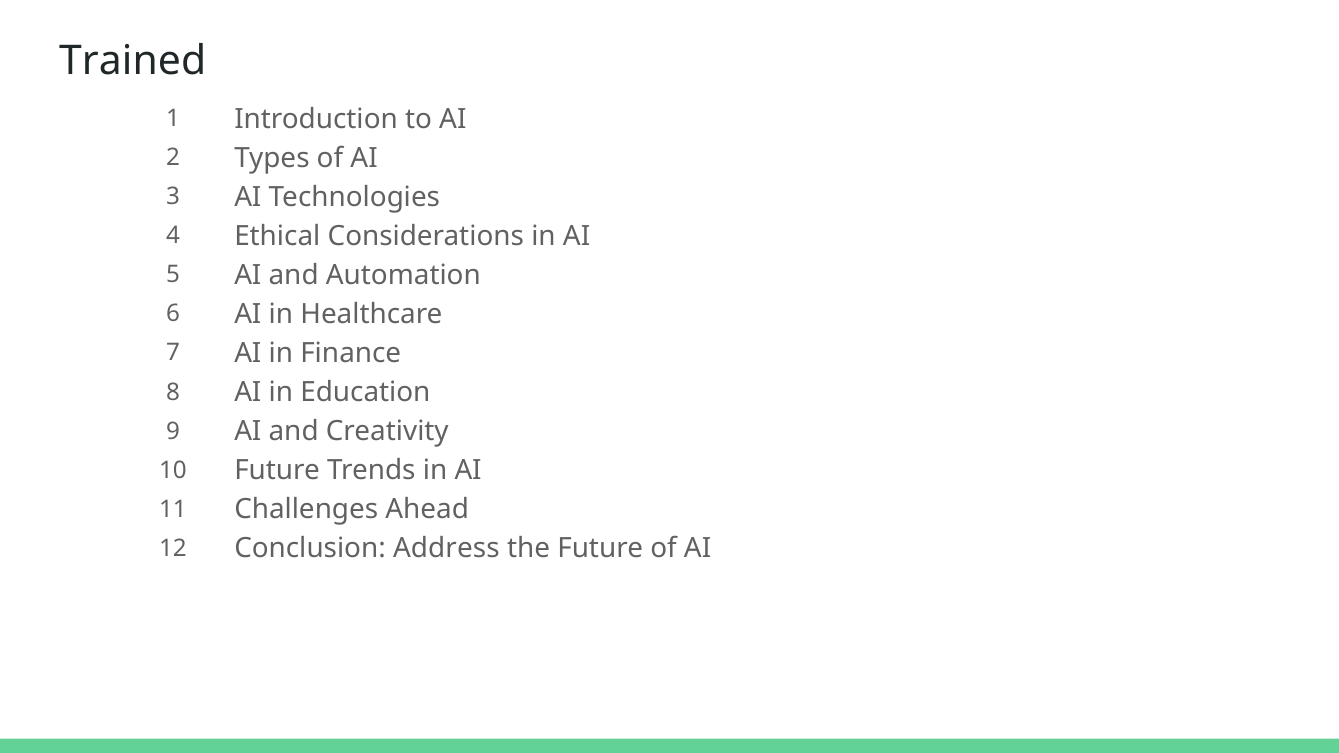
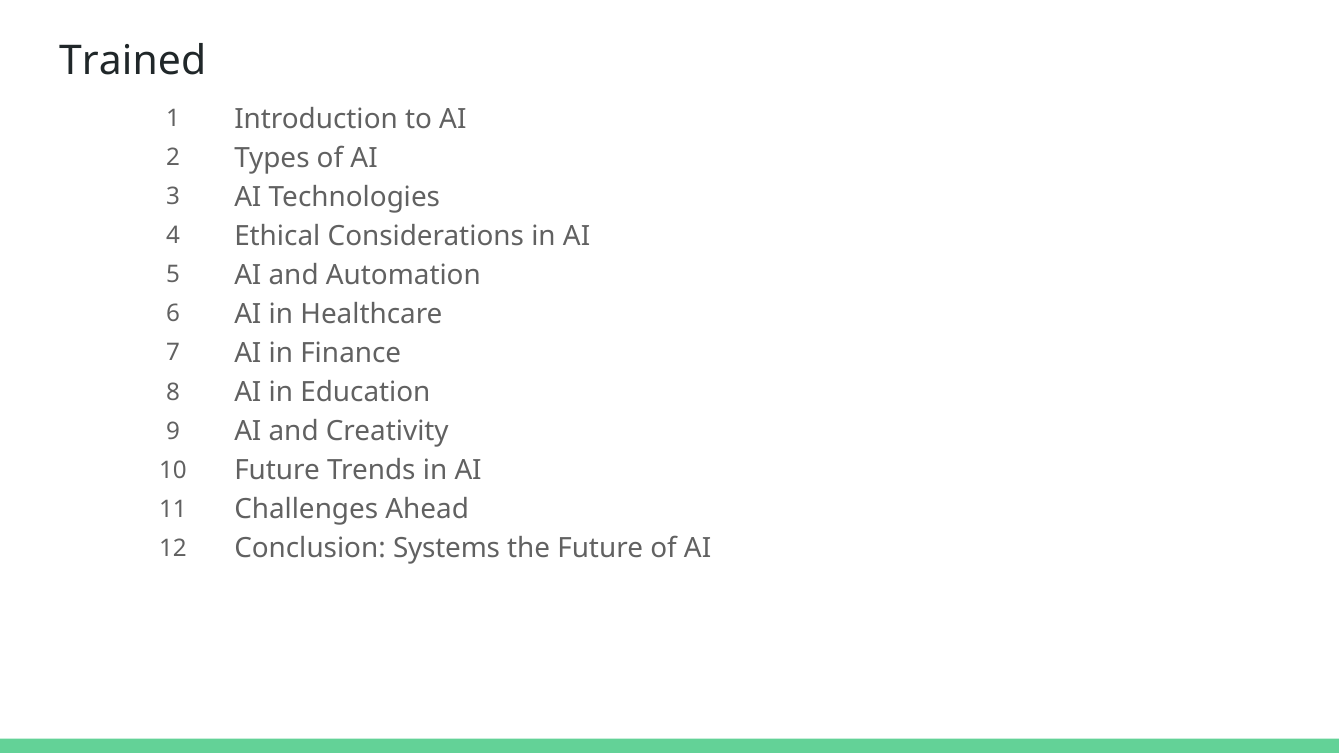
Address: Address -> Systems (447, 549)
